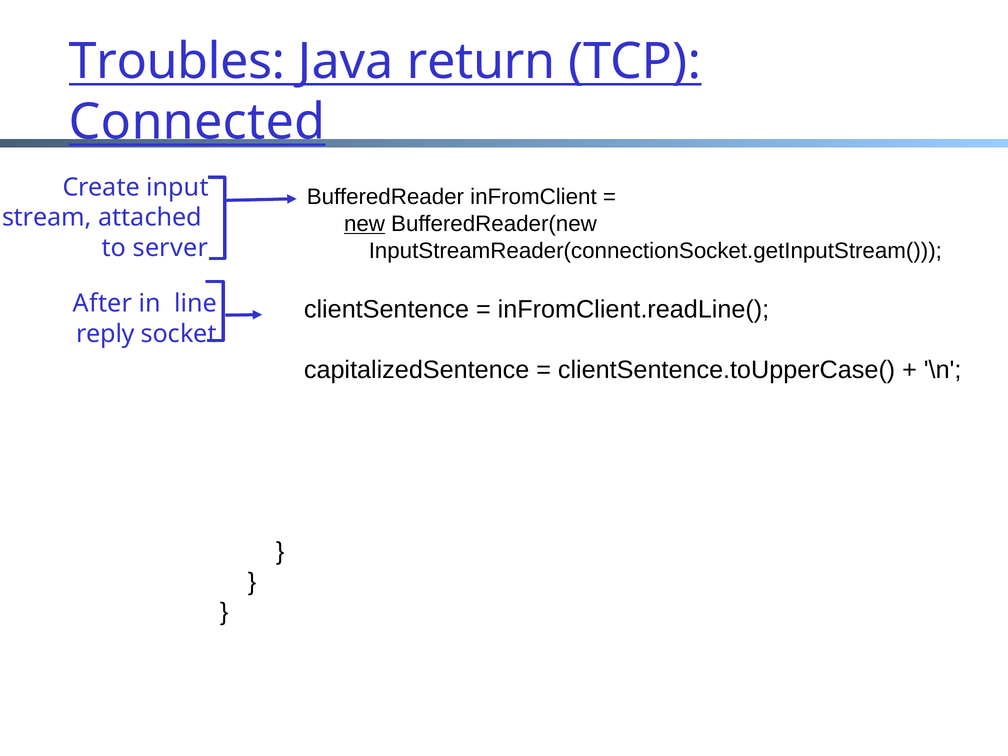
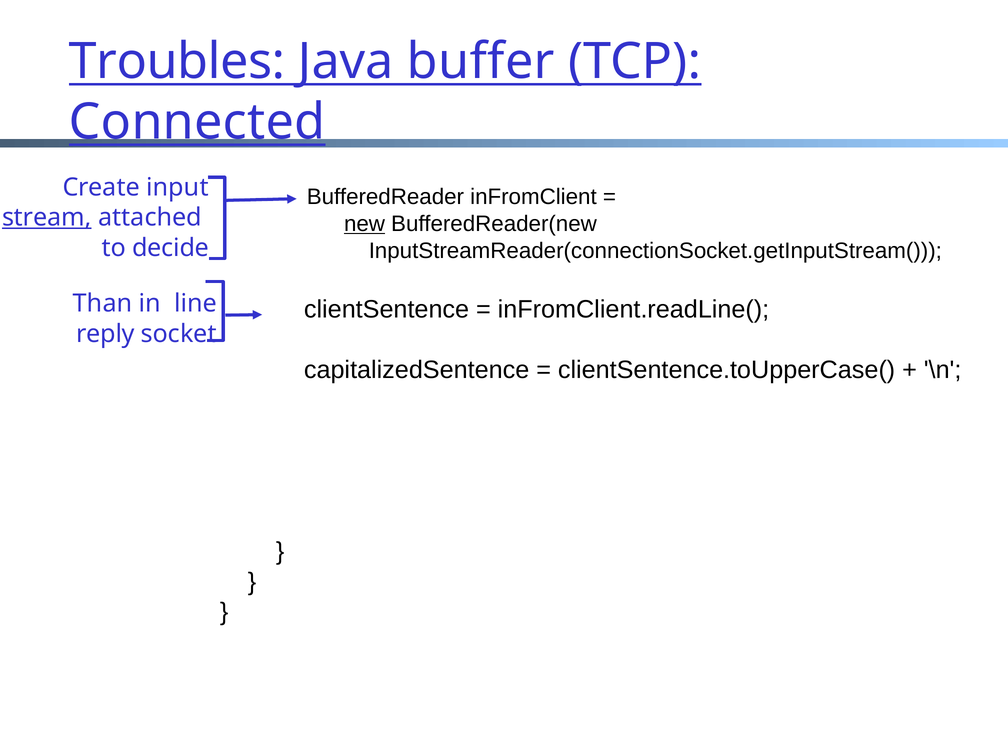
return: return -> buffer (481, 61)
stream underline: none -> present (47, 218)
server: server -> decide (171, 248)
After: After -> Than (103, 304)
